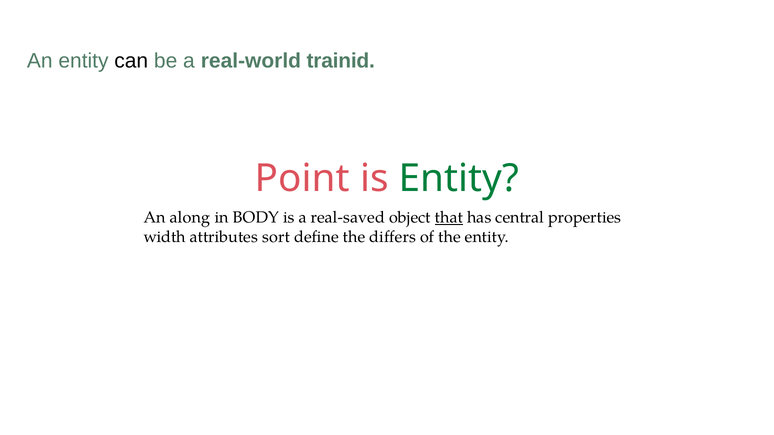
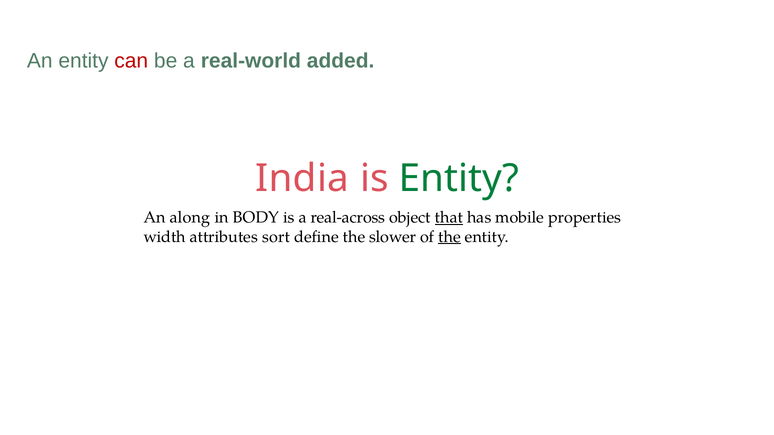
can colour: black -> red (131, 61)
trainid: trainid -> added (341, 61)
Point: Point -> India (302, 179)
real-saved: real-saved -> real-across (348, 218)
central: central -> mobile (520, 218)
differs: differs -> slower (393, 237)
the underline: none -> present (449, 237)
